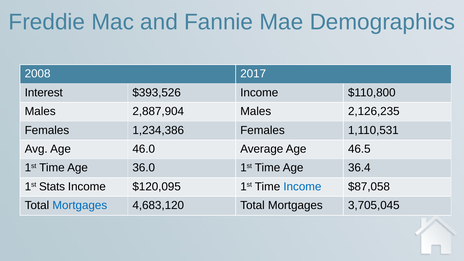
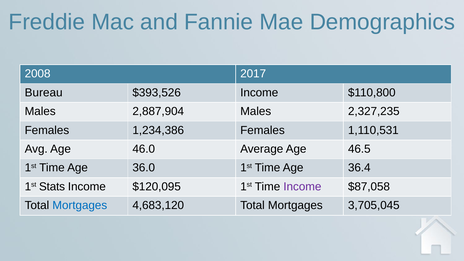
Interest: Interest -> Bureau (44, 93)
2,126,235: 2,126,235 -> 2,327,235 (374, 111)
Income colour: blue -> purple (302, 187)
